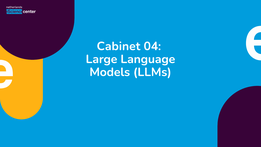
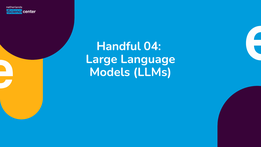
Cabinet: Cabinet -> Handful (119, 46)
